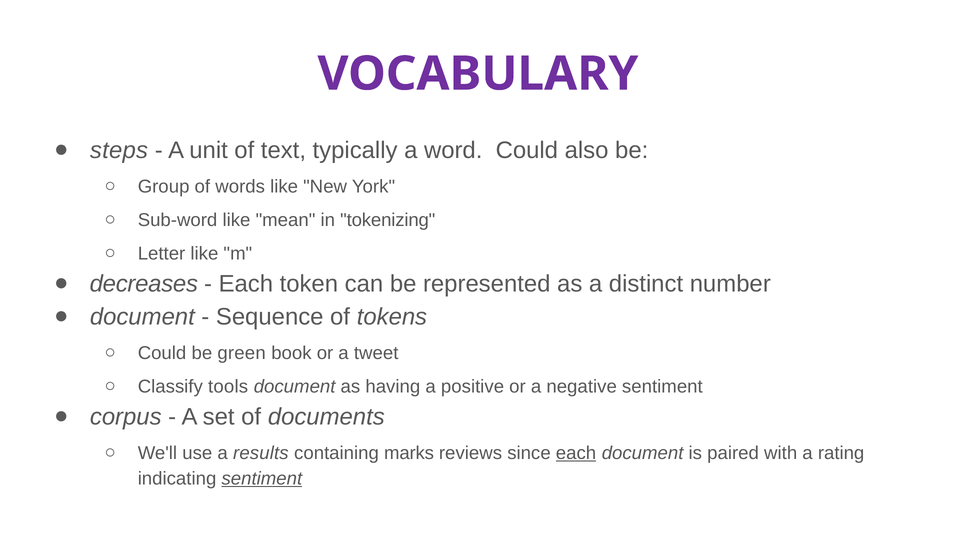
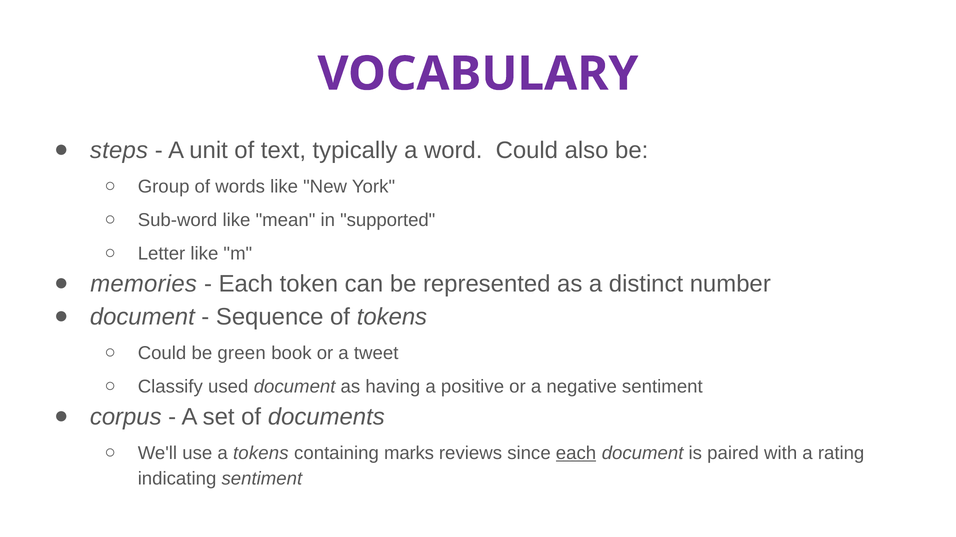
tokenizing: tokenizing -> supported (388, 220)
decreases: decreases -> memories (144, 284)
tools: tools -> used (228, 387)
a results: results -> tokens (261, 454)
sentiment underline: present -> none (262, 479)
